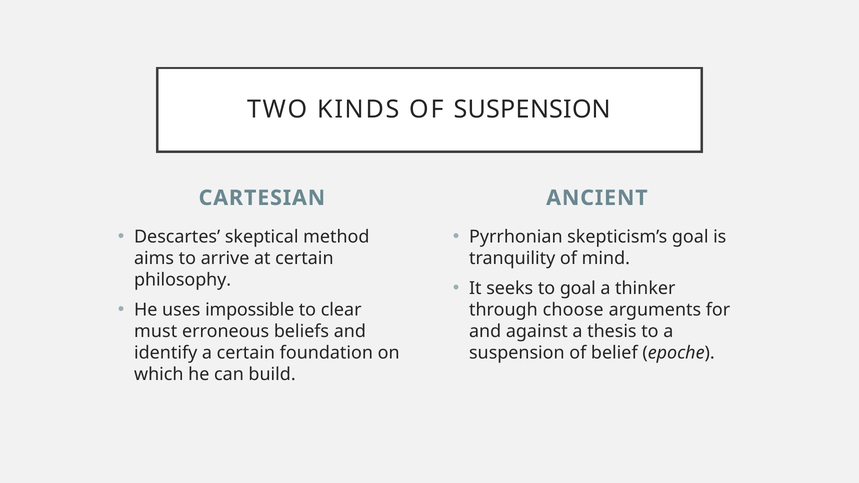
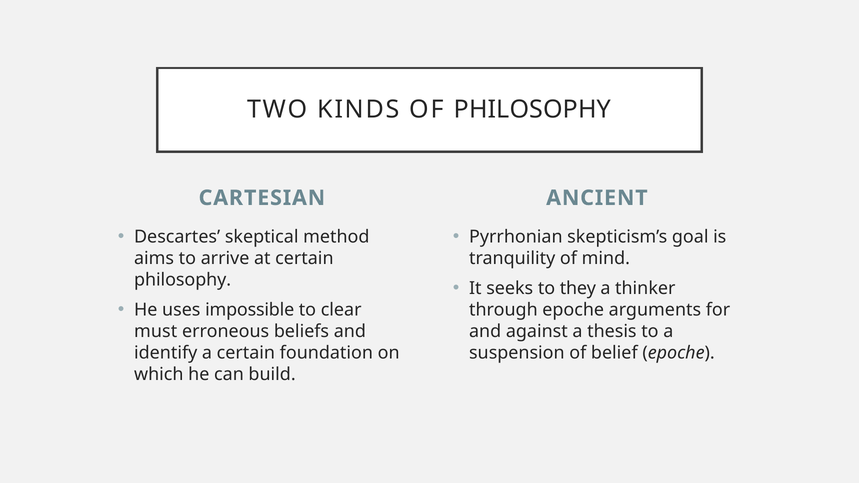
OF SUSPENSION: SUSPENSION -> PHILOSOPHY (532, 110)
to goal: goal -> they (578, 289)
through choose: choose -> epoche (573, 310)
